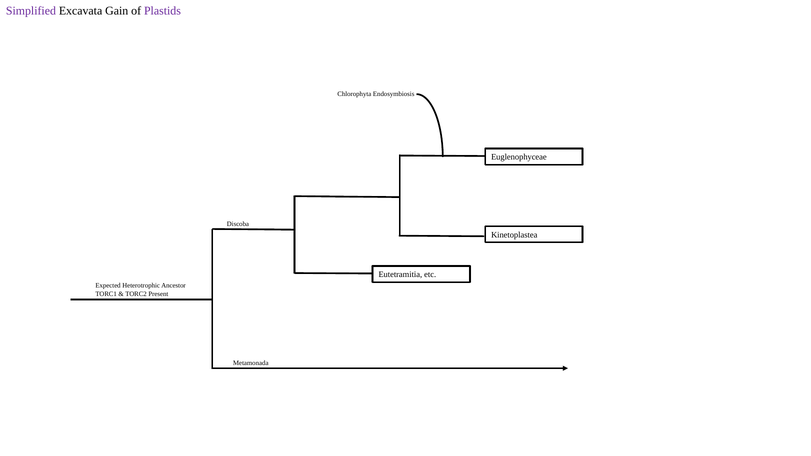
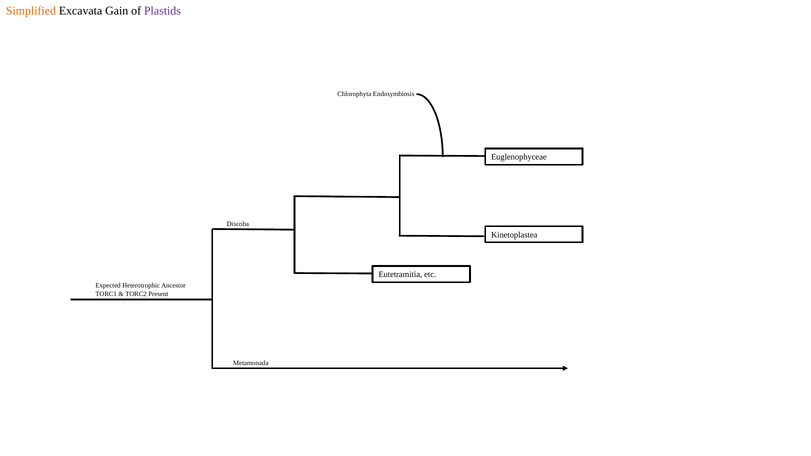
Simplified colour: purple -> orange (31, 11)
